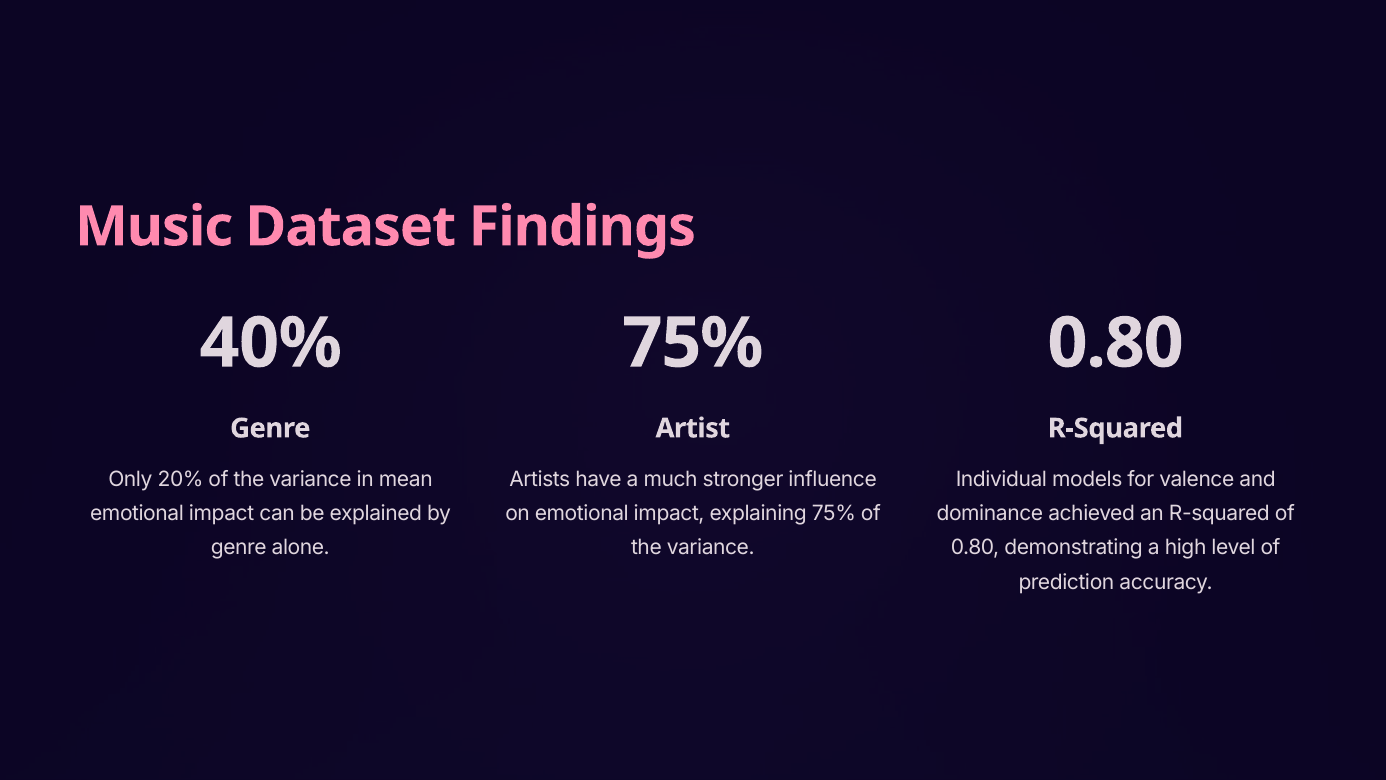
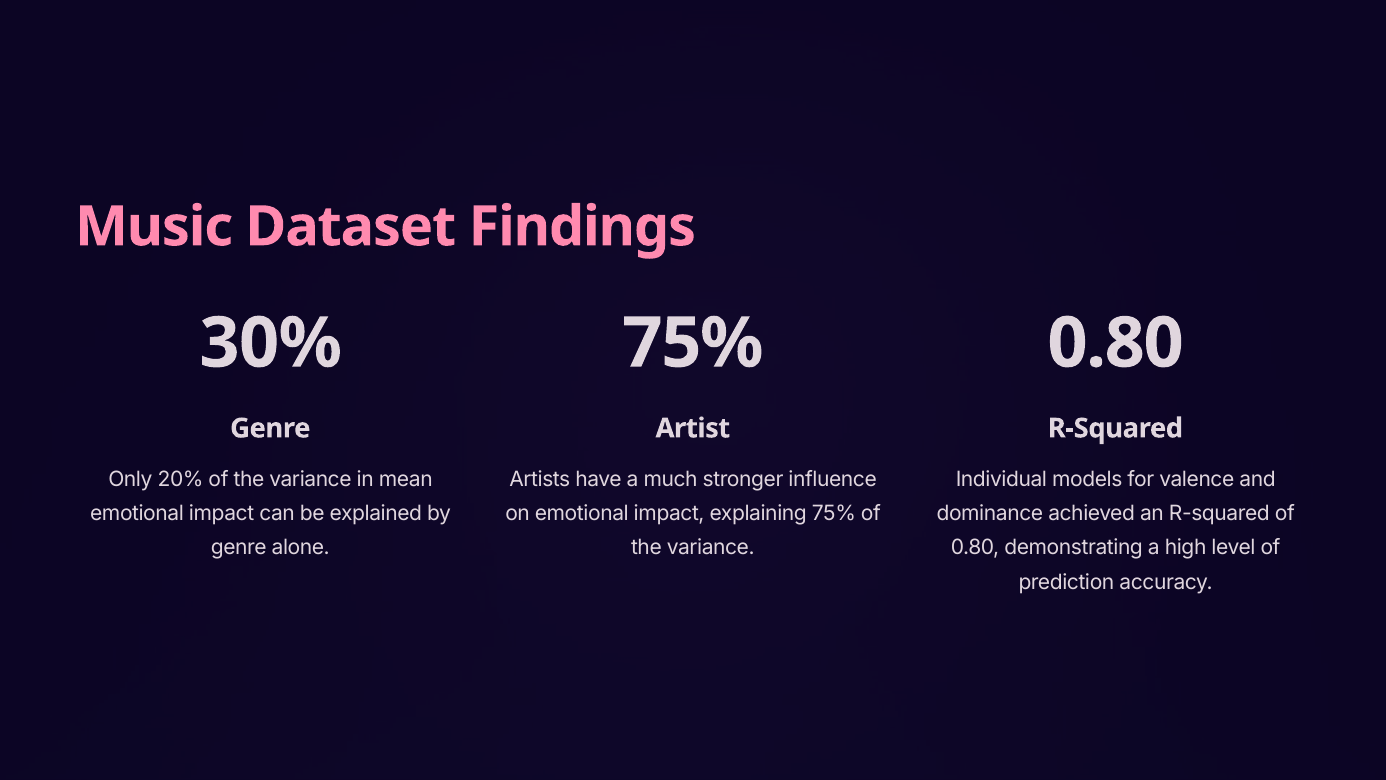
40%: 40% -> 30% (271, 343)
